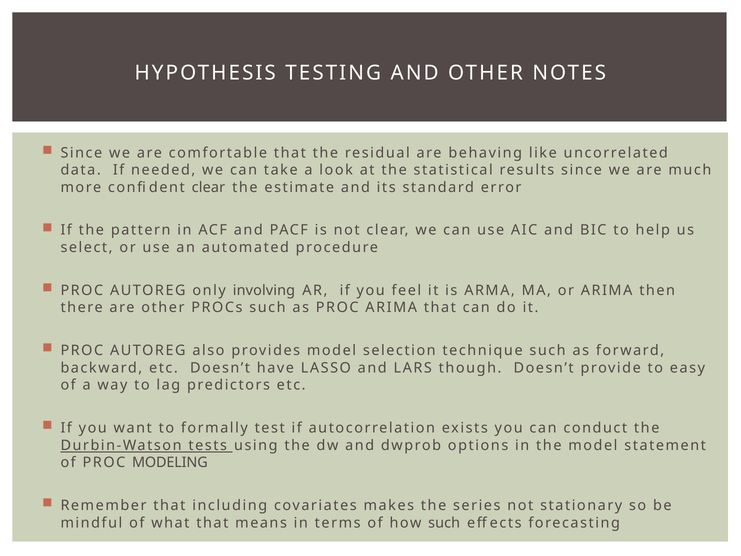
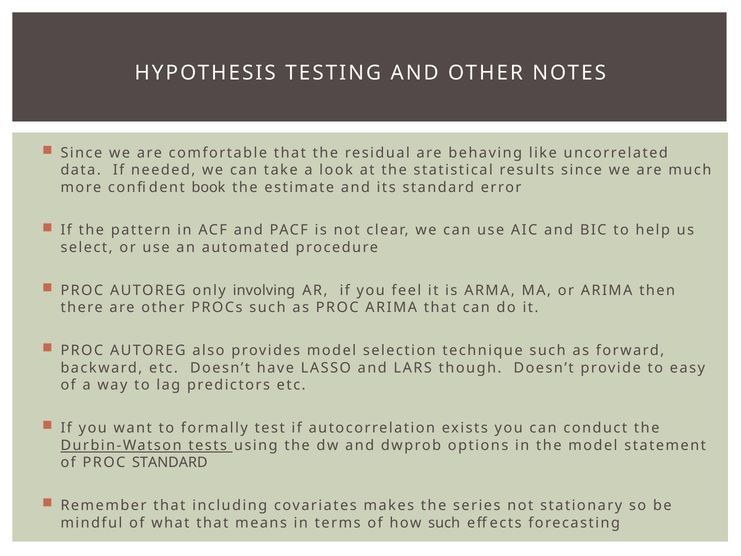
confident clear: clear -> book (208, 187)
PROC MODELING: MODELING -> STANDARD (170, 462)
